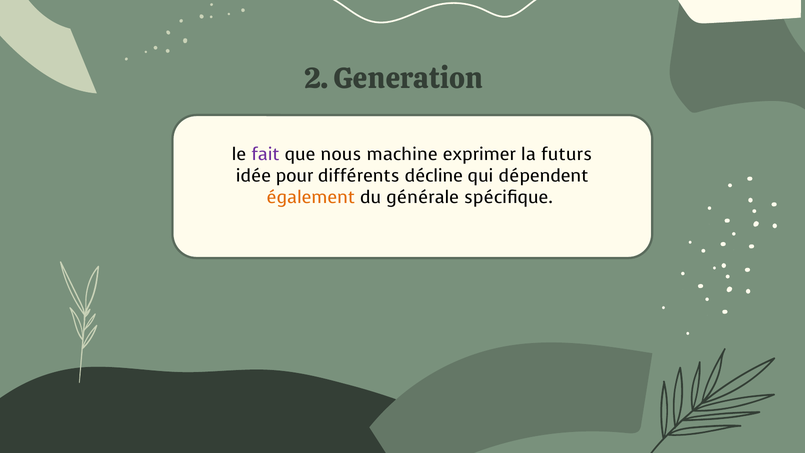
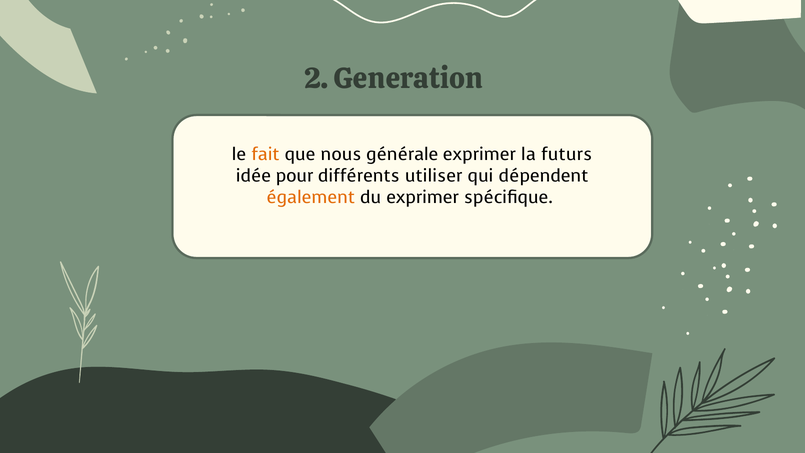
fait colour: purple -> orange (265, 154)
machine: machine -> générale (402, 154)
décline: décline -> utiliser (434, 176)
du générale: générale -> exprimer (423, 197)
